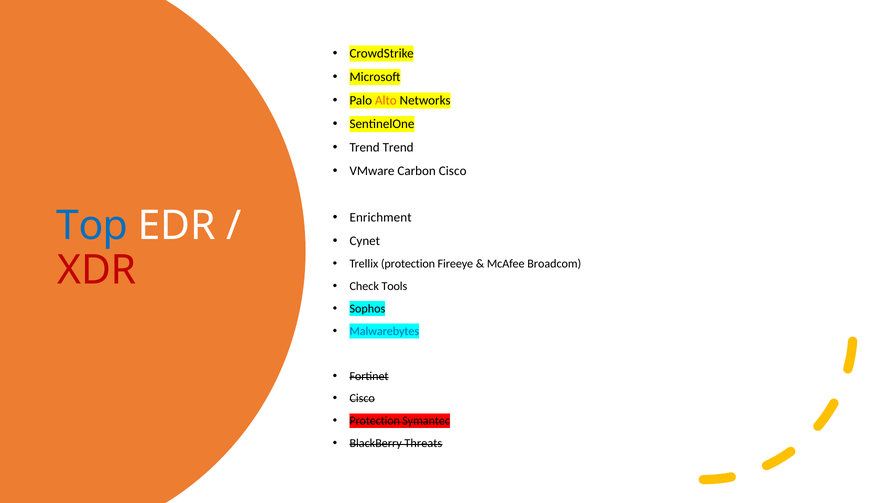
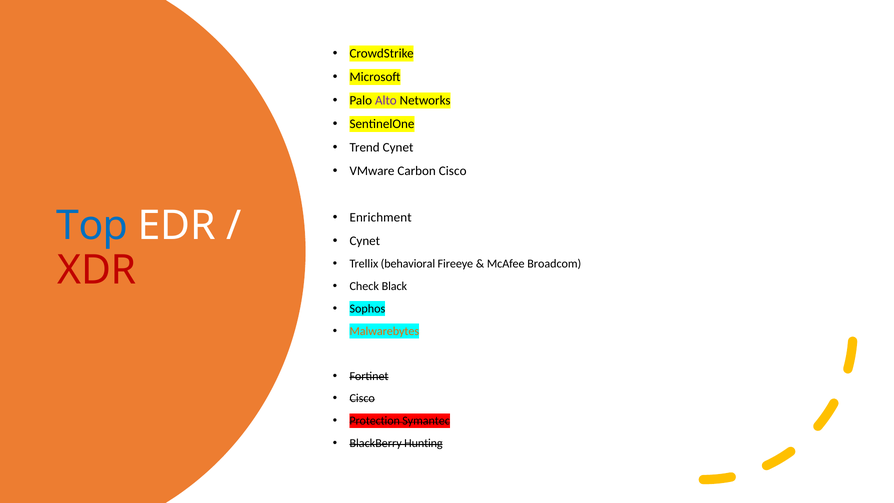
Alto colour: orange -> purple (386, 100)
Trend Trend: Trend -> Cynet (398, 147)
Trellix protection: protection -> behavioral (408, 264)
Tools: Tools -> Black (394, 286)
Malwarebytes colour: blue -> orange (384, 331)
Threats: Threats -> Hunting (423, 443)
